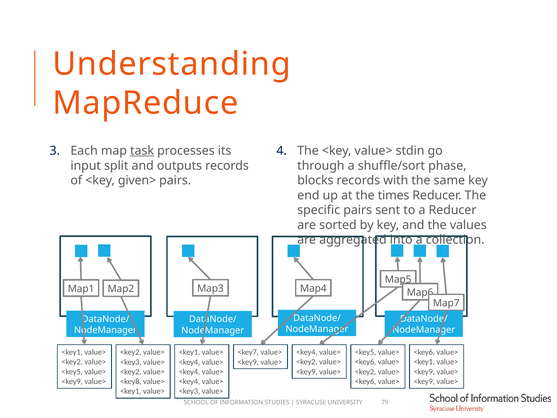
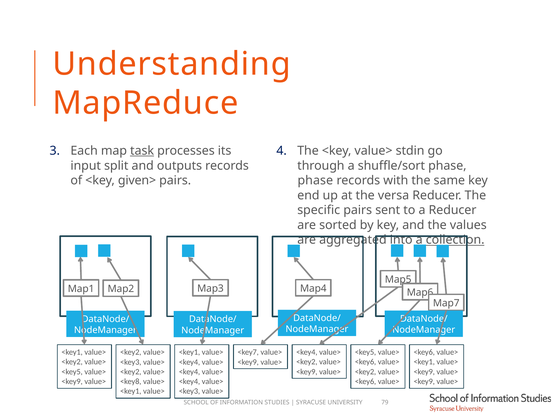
blocks: blocks -> phase (315, 180)
times: times -> versa (394, 195)
collection underline: none -> present (455, 240)
